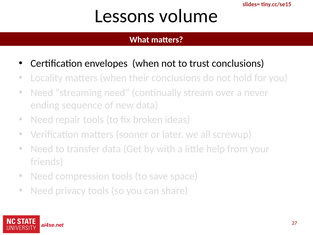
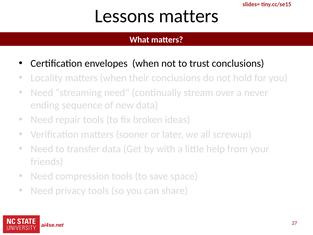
Lessons volume: volume -> matters (189, 16)
